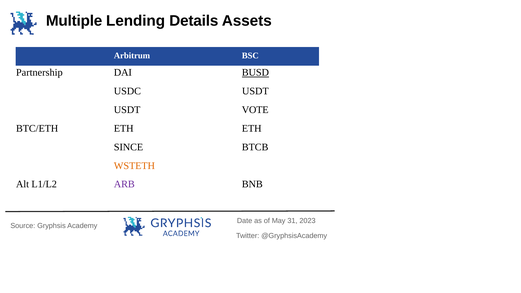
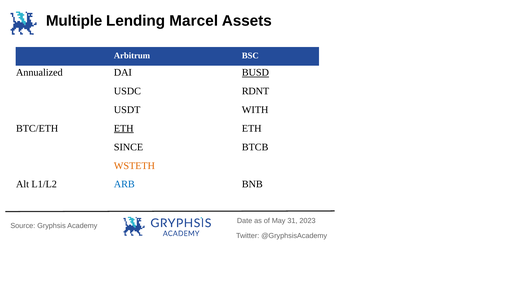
Details: Details -> Marcel (194, 21)
Partnership: Partnership -> Annualized (39, 73)
USDC USDT: USDT -> RDNT (255, 91)
VOTE: VOTE -> WITH (255, 110)
ETH underline: none -> present (124, 128)
ARB colour: purple -> blue (124, 184)
